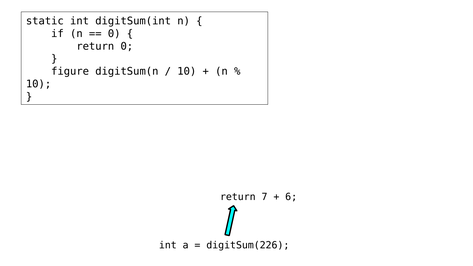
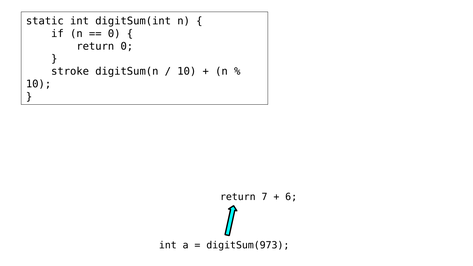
figure: figure -> stroke (70, 71)
digitSum(226: digitSum(226 -> digitSum(973 (248, 245)
